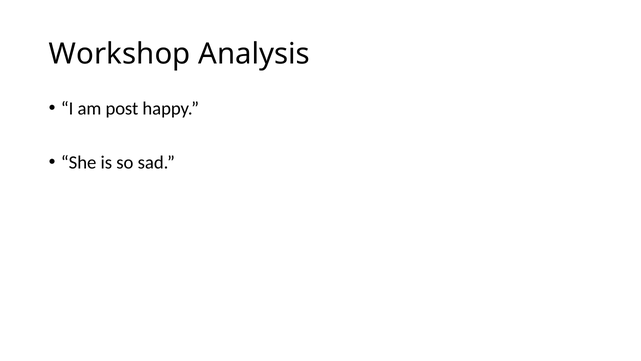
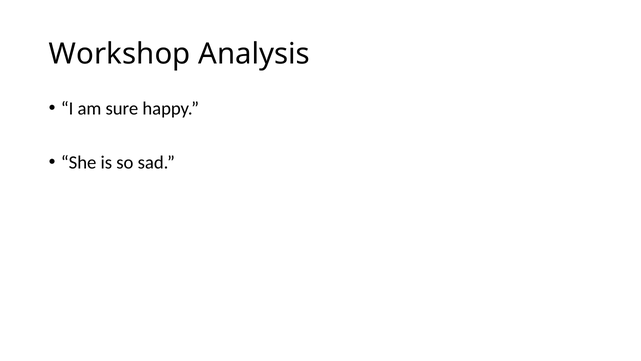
post: post -> sure (122, 108)
